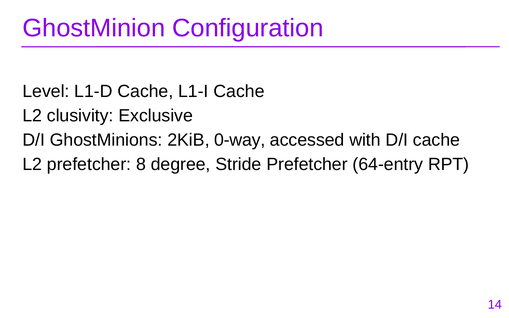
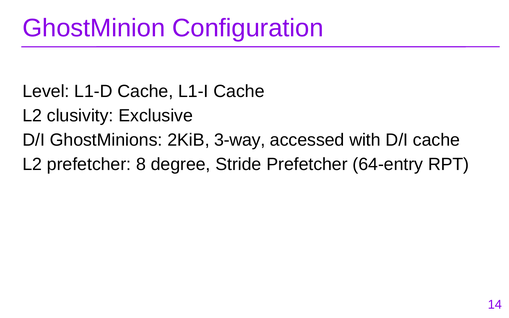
0-way: 0-way -> 3-way (240, 140)
